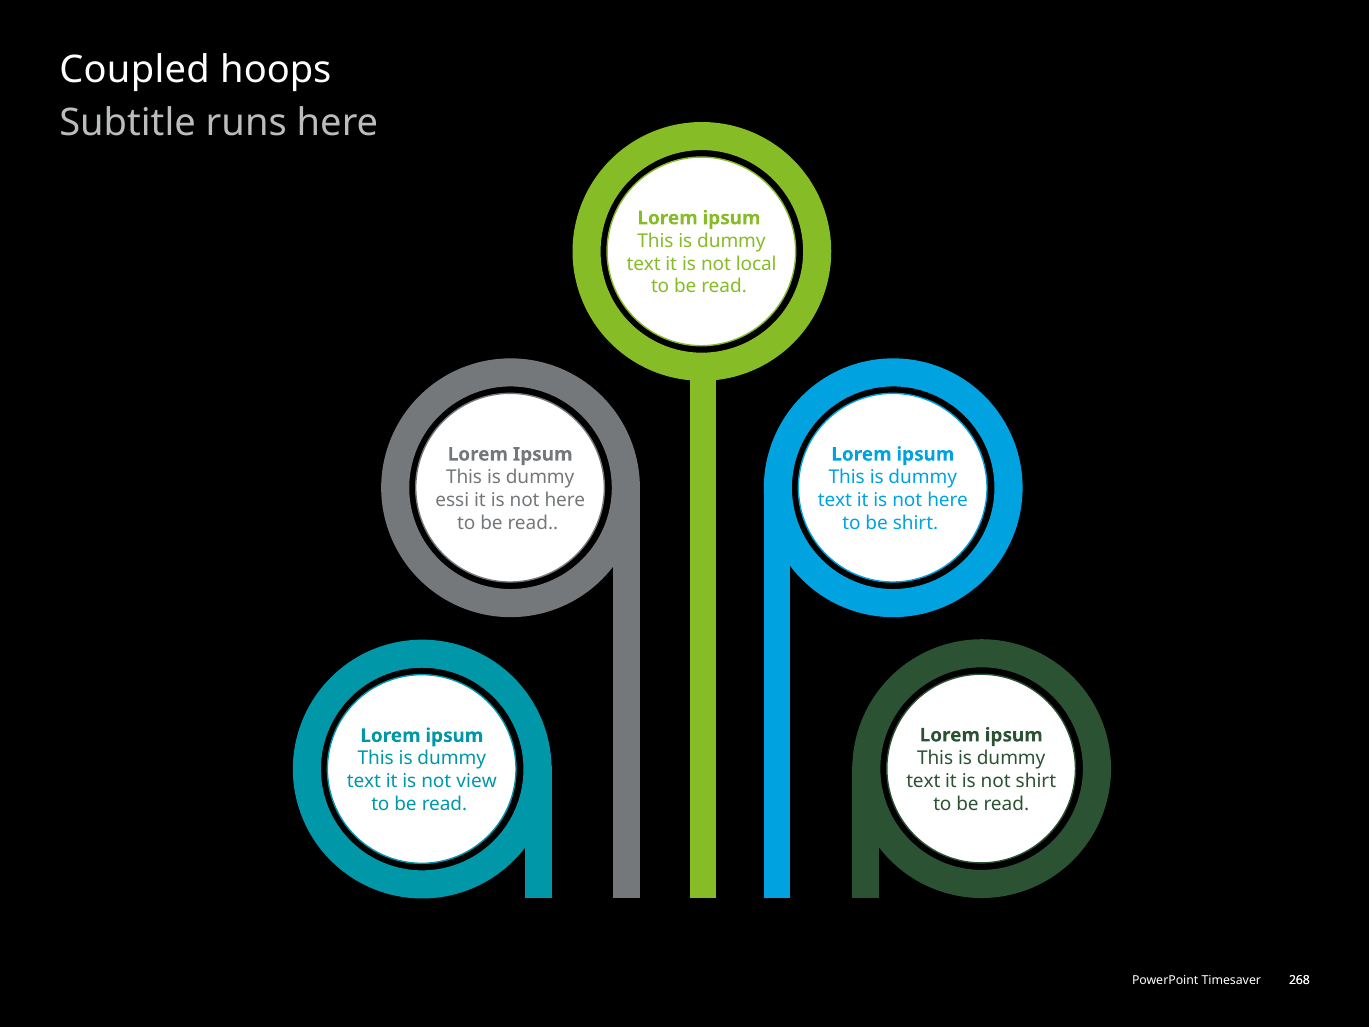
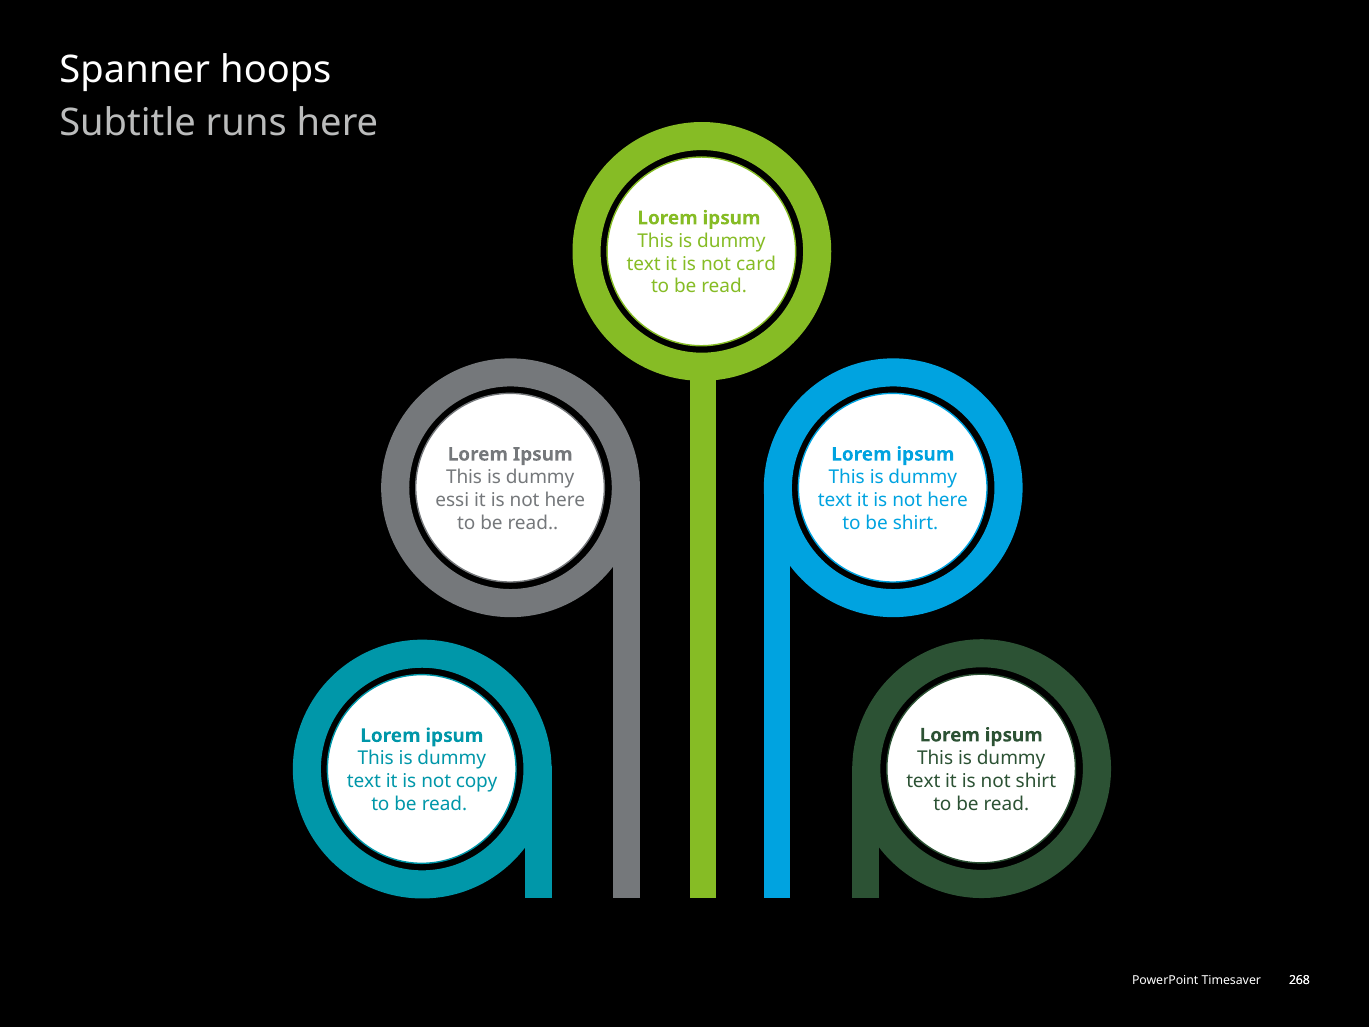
Coupled: Coupled -> Spanner (135, 70)
local: local -> card (756, 264)
view: view -> copy (477, 781)
